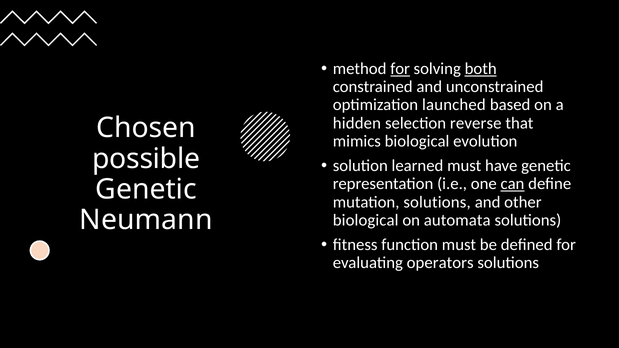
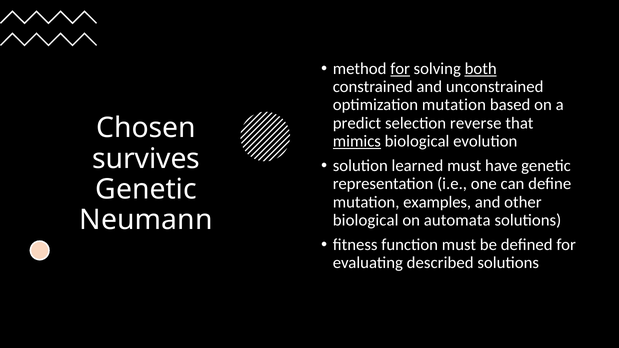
optimization launched: launched -> mutation (454, 105)
hidden: hidden -> predict (357, 123)
mimics underline: none -> present (357, 141)
possible: possible -> survives (146, 159)
can underline: present -> none (513, 184)
mutation solutions: solutions -> examples (437, 202)
operators: operators -> described (440, 263)
